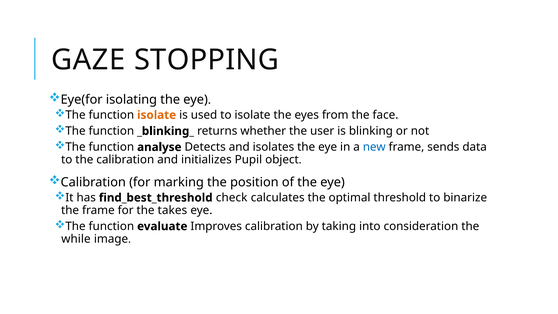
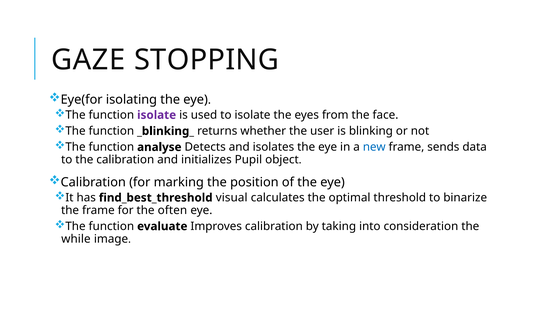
isolate colour: orange -> purple (157, 115)
check: check -> visual (232, 198)
takes: takes -> often (172, 210)
